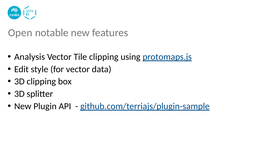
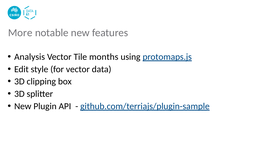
Open: Open -> More (20, 33)
Tile clipping: clipping -> months (104, 57)
